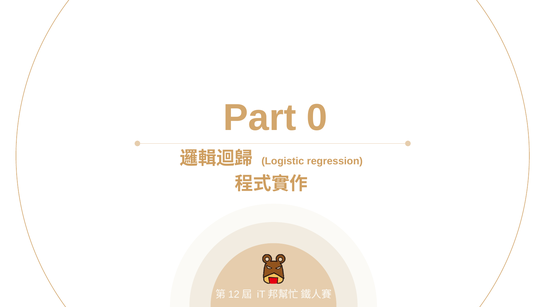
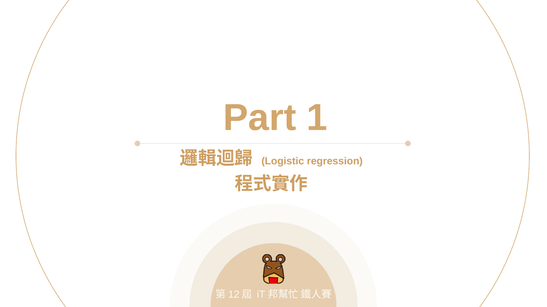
0: 0 -> 1 (317, 118)
